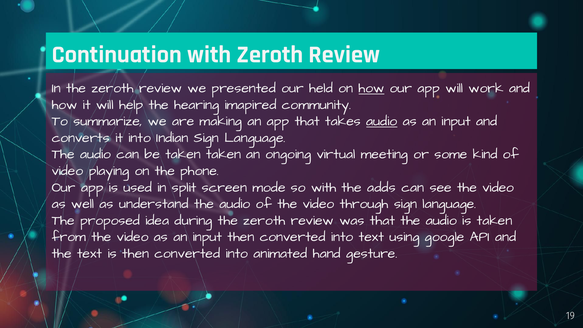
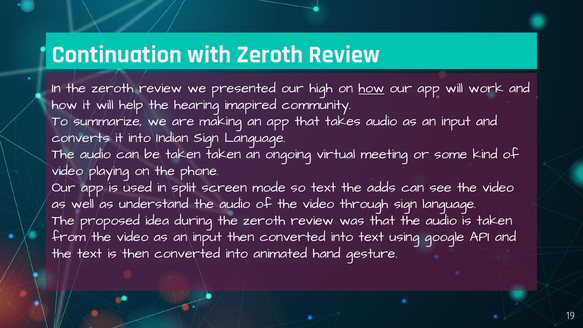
held: held -> high (321, 88)
audio underline: present -> none (382, 121)
so with: with -> text (324, 187)
